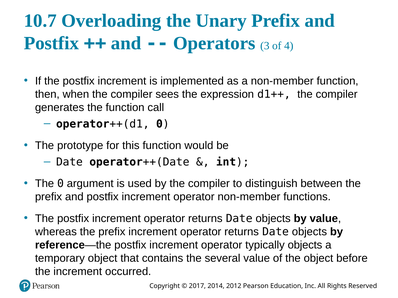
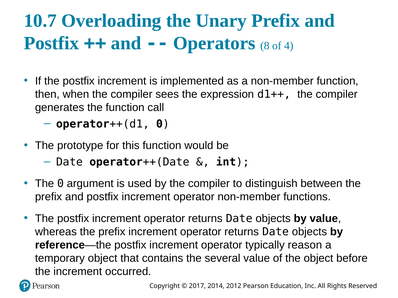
3: 3 -> 8 (265, 46)
typically objects: objects -> reason (305, 245)
